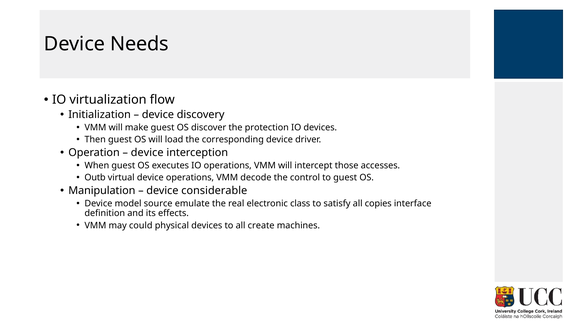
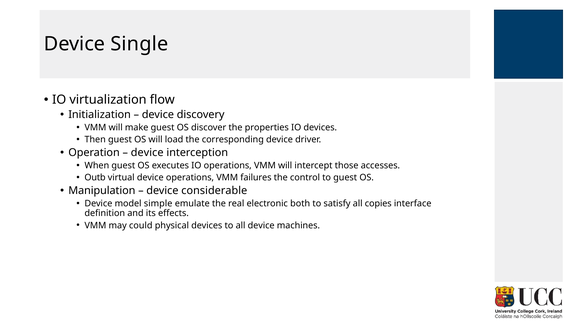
Needs: Needs -> Single (139, 44)
protection: protection -> properties (267, 127)
decode: decode -> failures (256, 177)
source: source -> simple (158, 203)
class: class -> both (300, 203)
all create: create -> device (261, 225)
